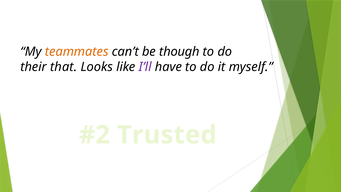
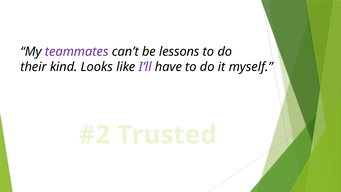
teammates colour: orange -> purple (77, 52)
though: though -> lessons (179, 52)
that: that -> kind (64, 67)
